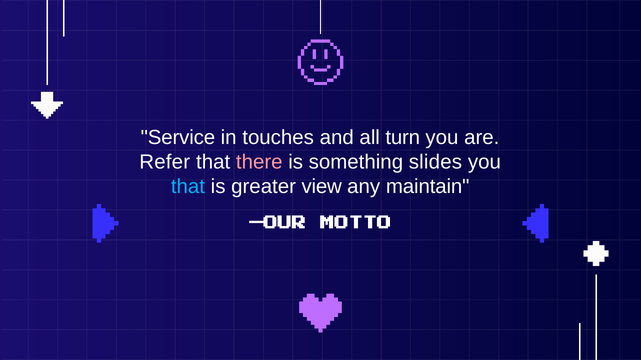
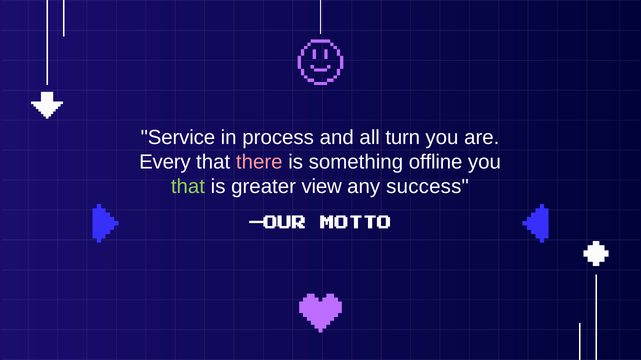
touches: touches -> process (278, 138)
Refer: Refer -> Every (165, 162)
slides: slides -> offline (436, 162)
that colour: light blue -> light green (188, 187)
maintain: maintain -> success (428, 187)
